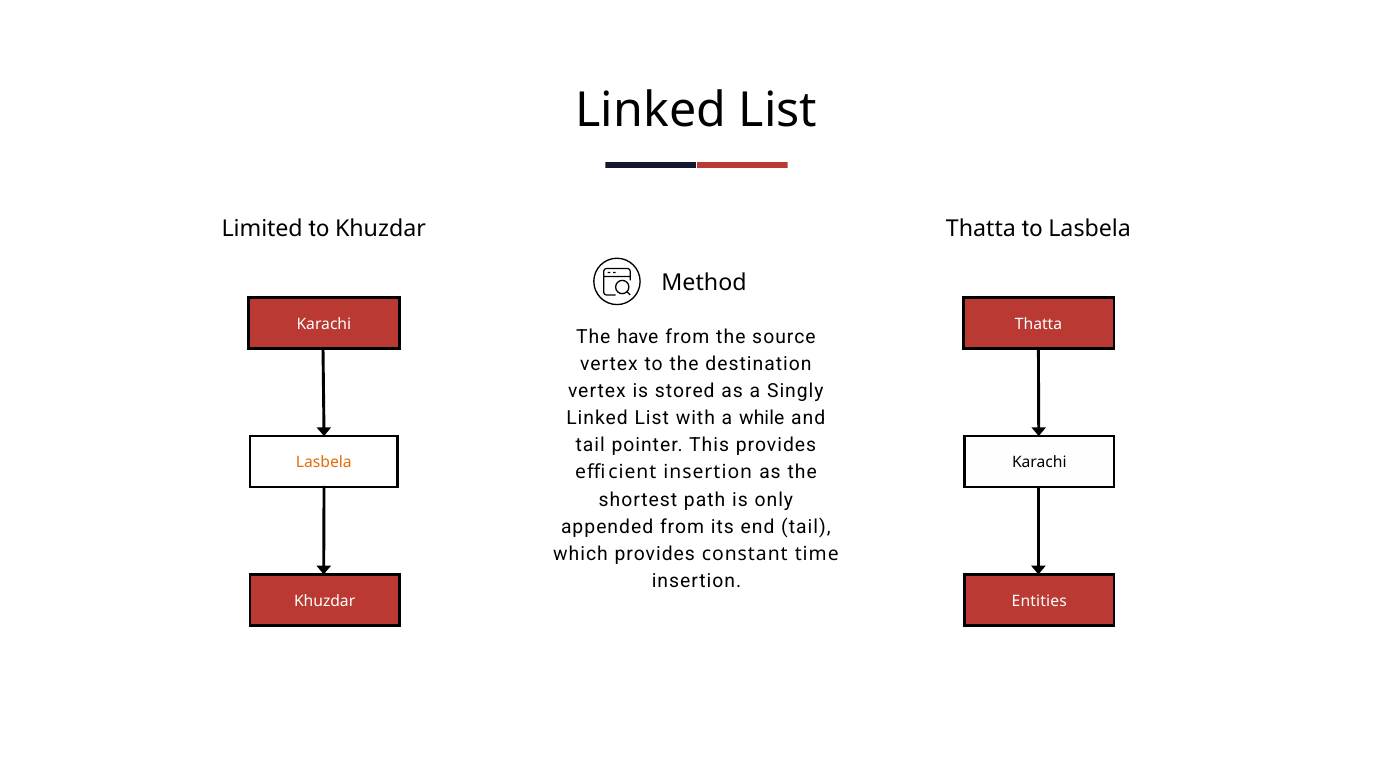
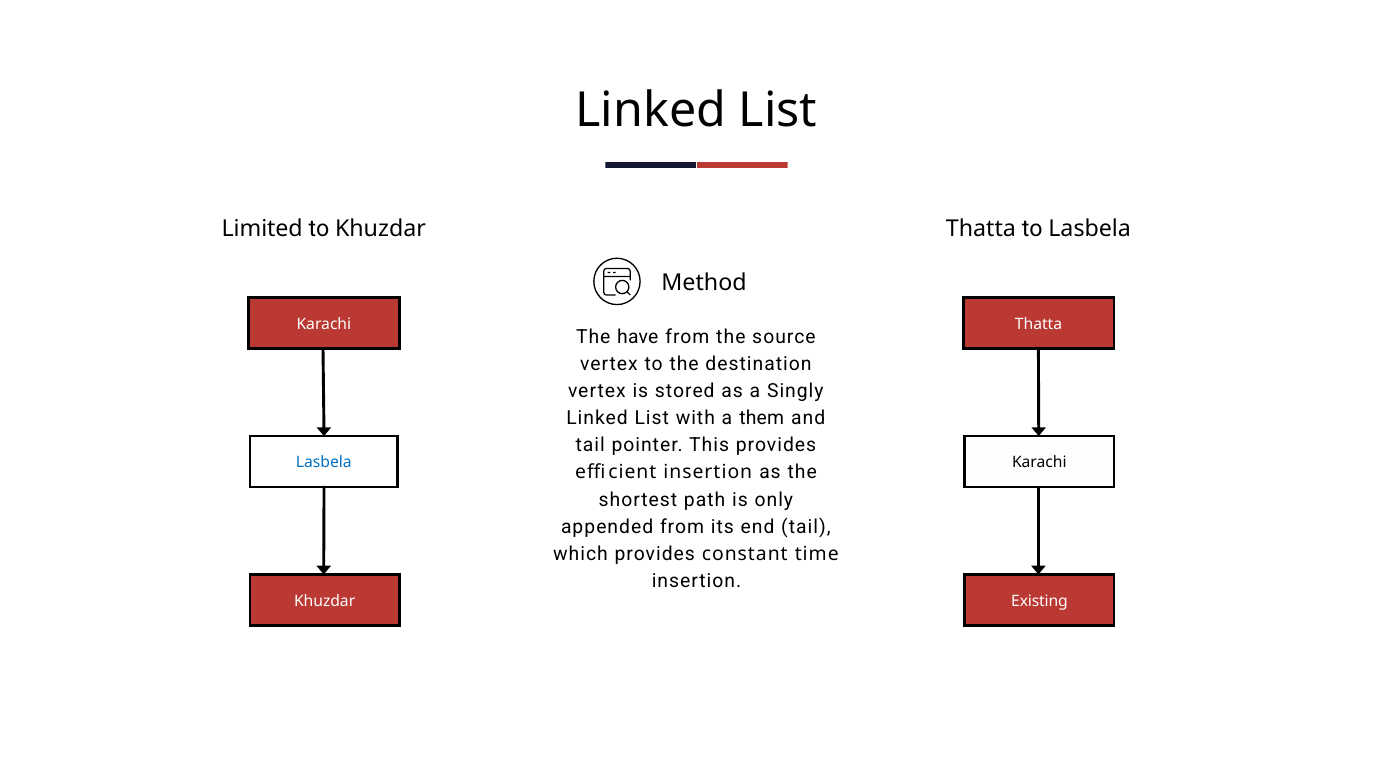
while: while -> them (762, 418)
Lasbela colour: orange -> blue (324, 462)
Entities: Entities -> Existing (1039, 601)
